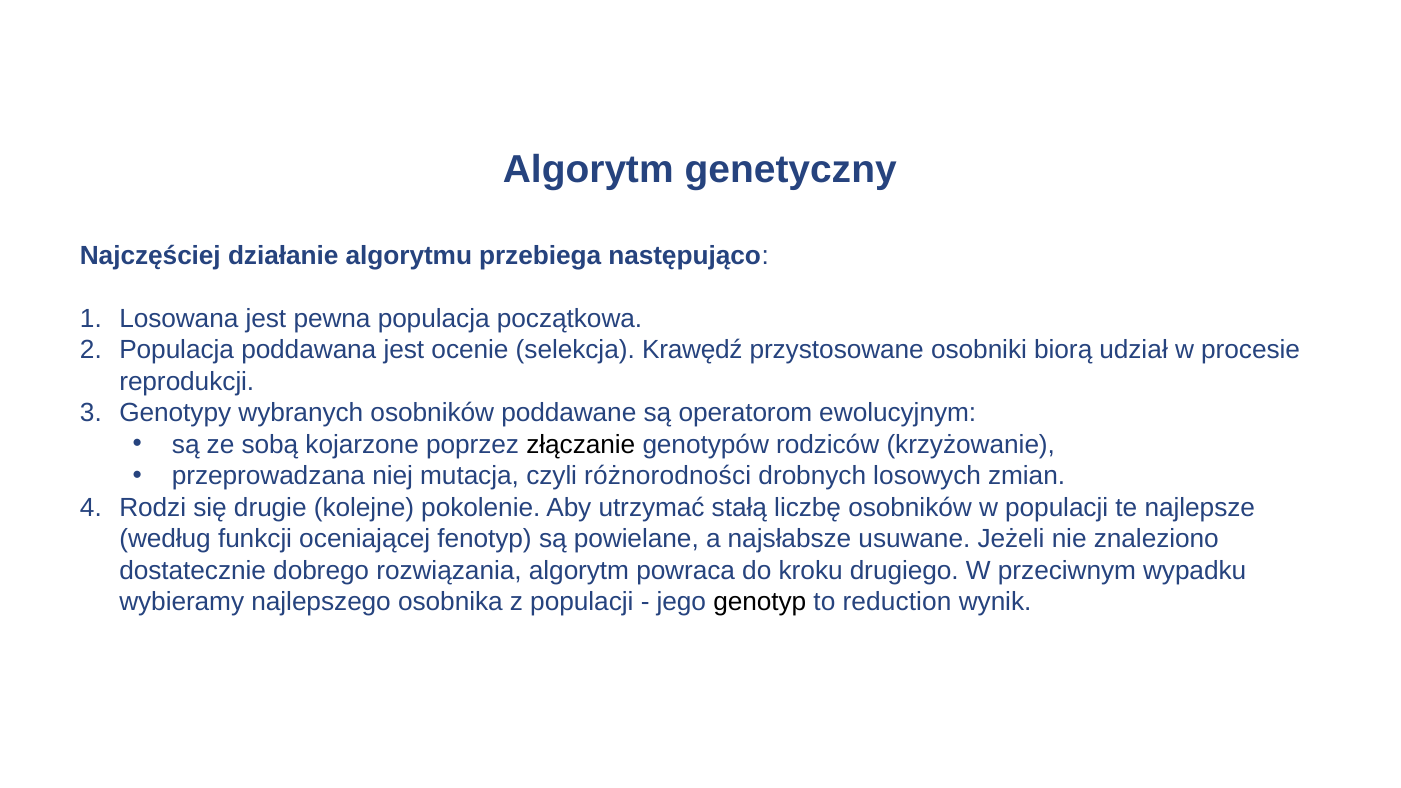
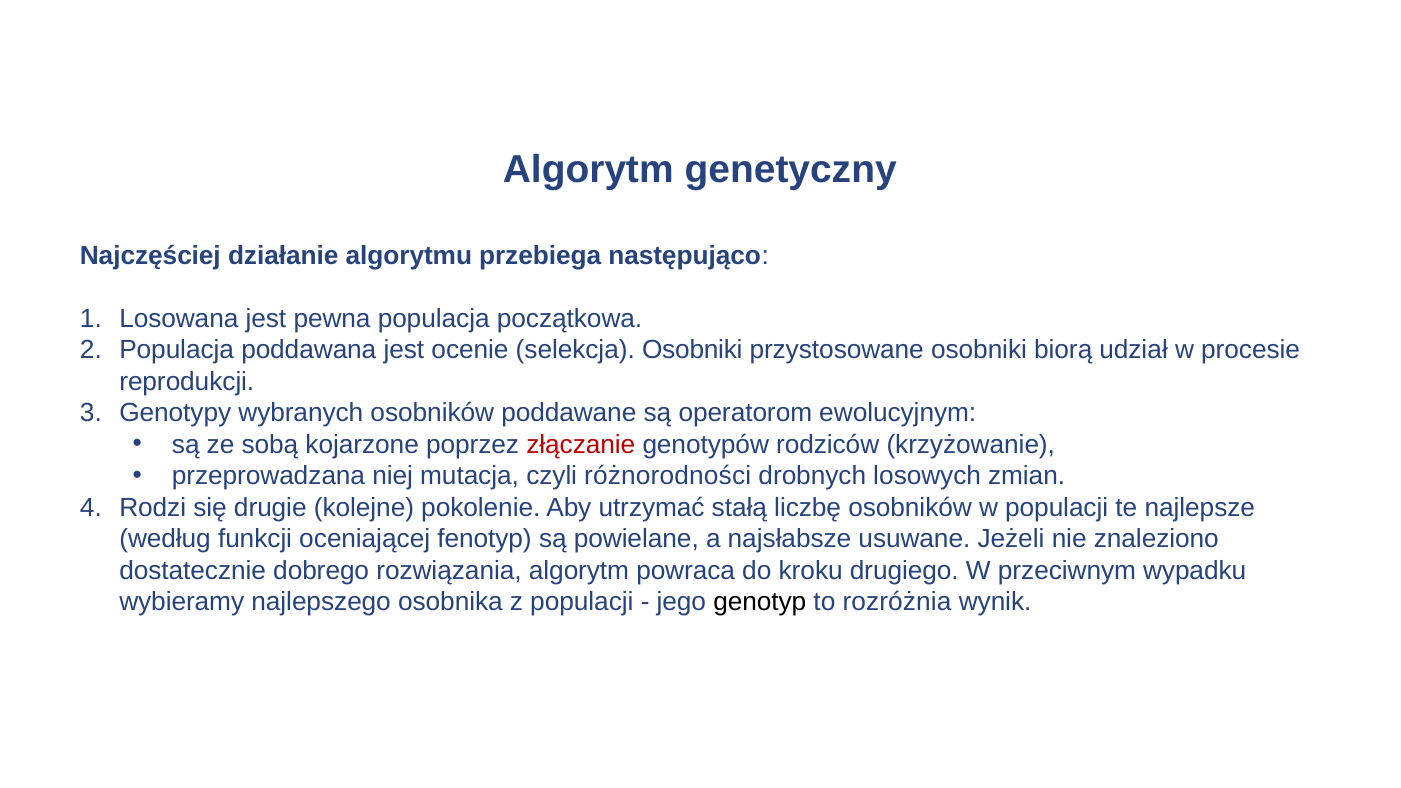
selekcja Krawędź: Krawędź -> Osobniki (692, 350)
złączanie colour: black -> red (581, 445)
reduction: reduction -> rozróżnia (897, 602)
